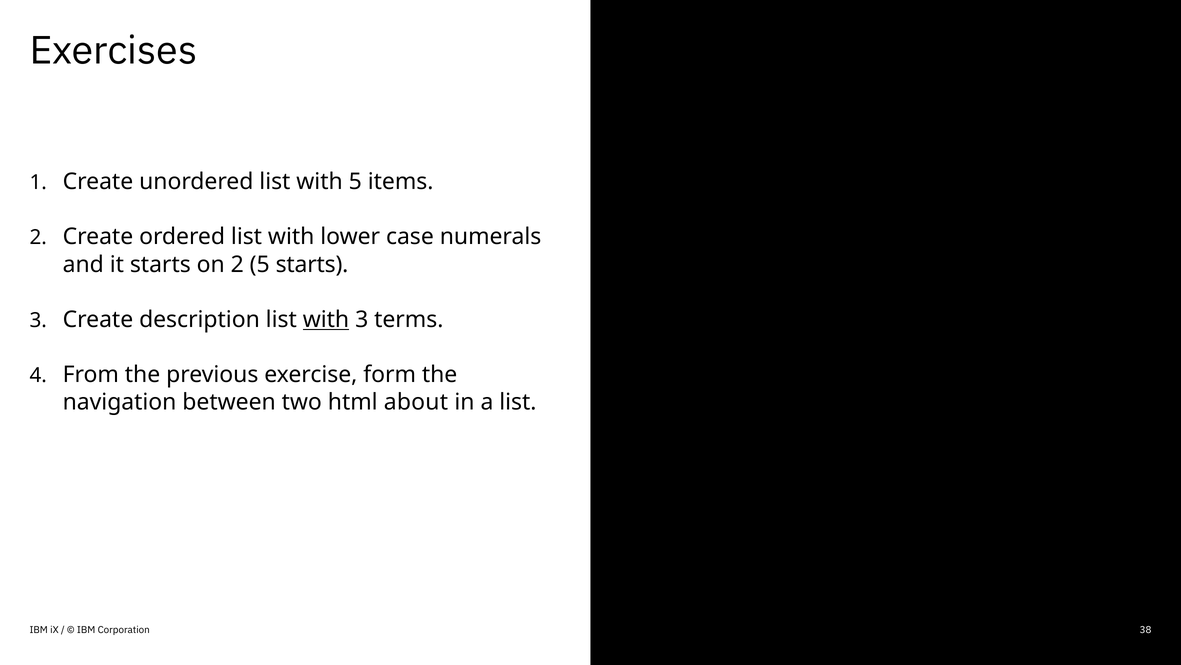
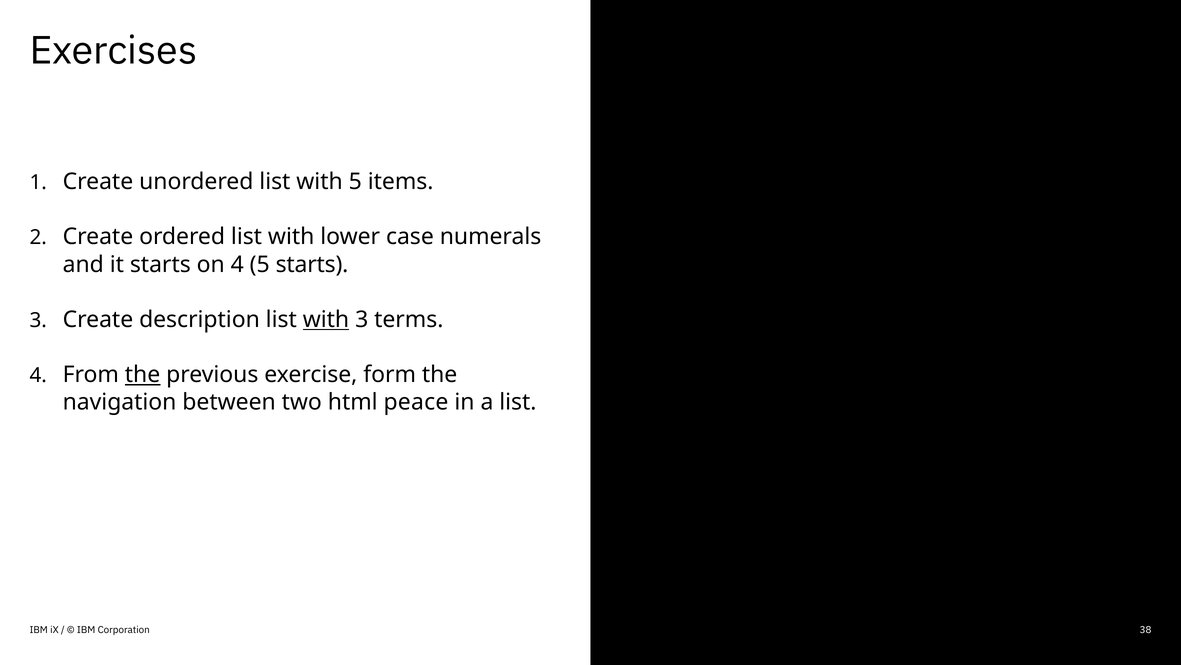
on 2: 2 -> 4 (237, 264)
the underline: none -> present (143, 375)
about: about -> peace (416, 402)
